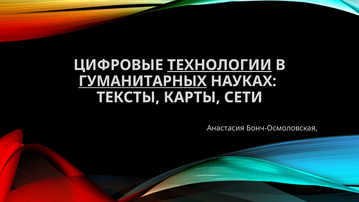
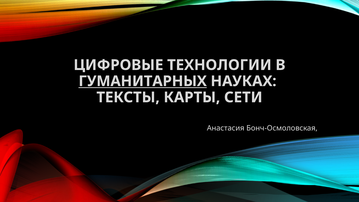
ТЕХНОЛОГИИ underline: present -> none (219, 65)
